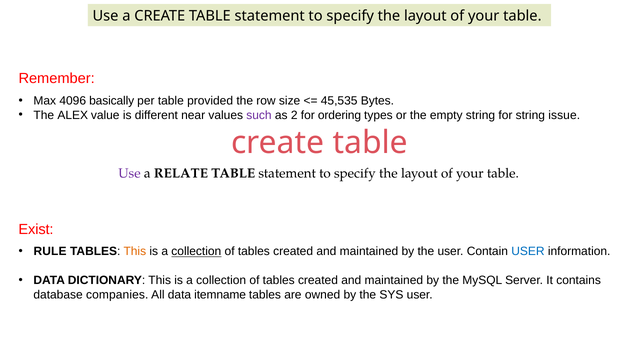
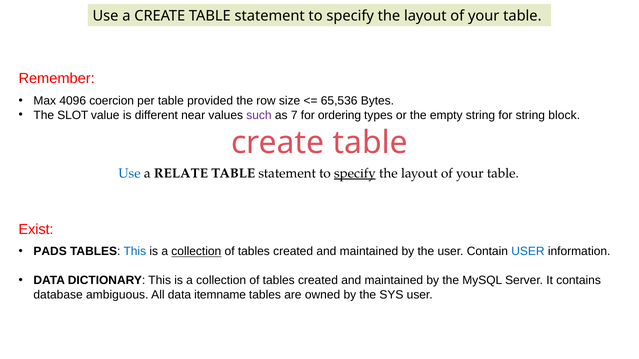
basically: basically -> coercion (112, 101)
45,535: 45,535 -> 65,536 (339, 101)
ALEX: ALEX -> SLOT (73, 115)
2: 2 -> 7 (294, 115)
issue: issue -> block (564, 115)
Use colour: purple -> blue (129, 174)
specify underline: none -> present (355, 174)
RULE: RULE -> PADS (50, 252)
This colour: orange -> blue (135, 252)
companies: companies -> ambiguous (117, 295)
